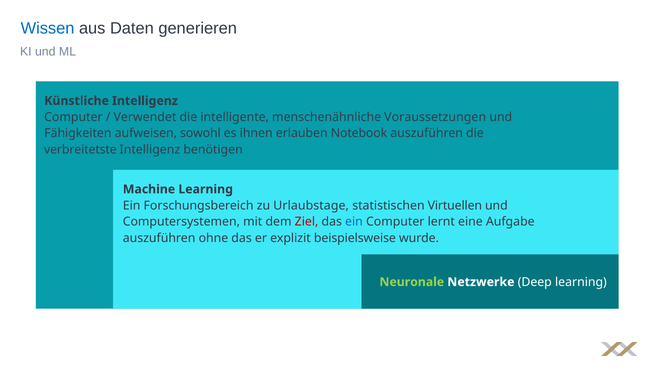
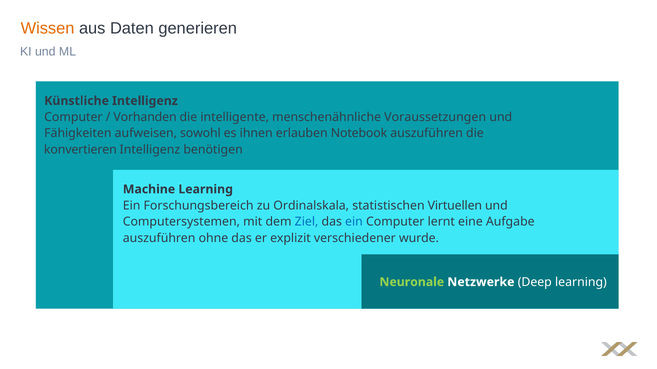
Wissen colour: blue -> orange (48, 29)
Verwendet: Verwendet -> Vorhanden (145, 117)
verbreitetste: verbreitetste -> konvertieren (80, 150)
Urlaubstage: Urlaubstage -> Ordinalskala (311, 206)
Ziel colour: red -> blue (307, 222)
beispielsweise: beispielsweise -> verschiedener (355, 238)
